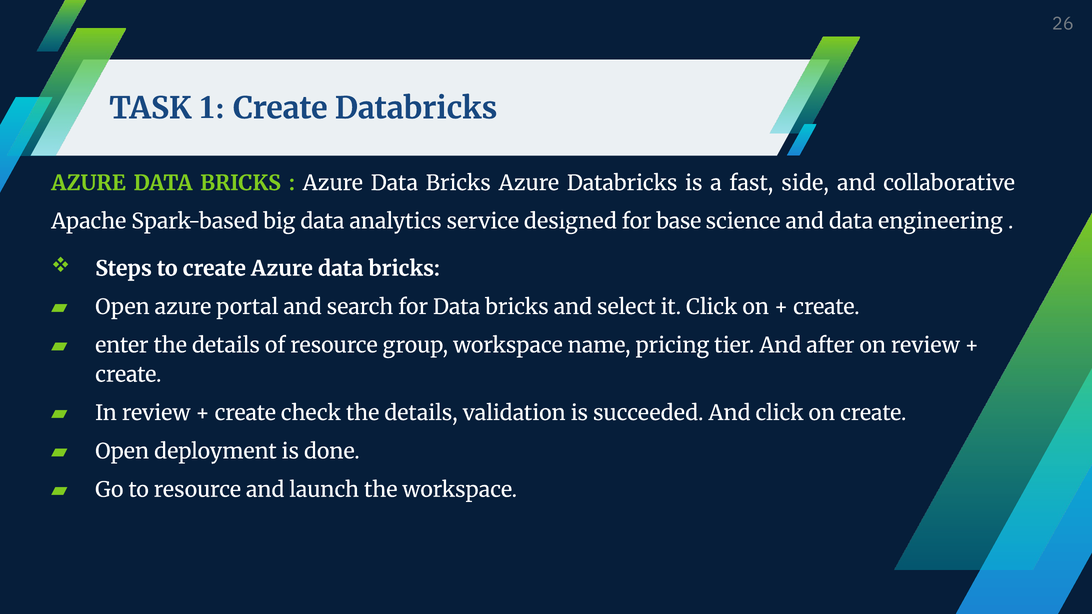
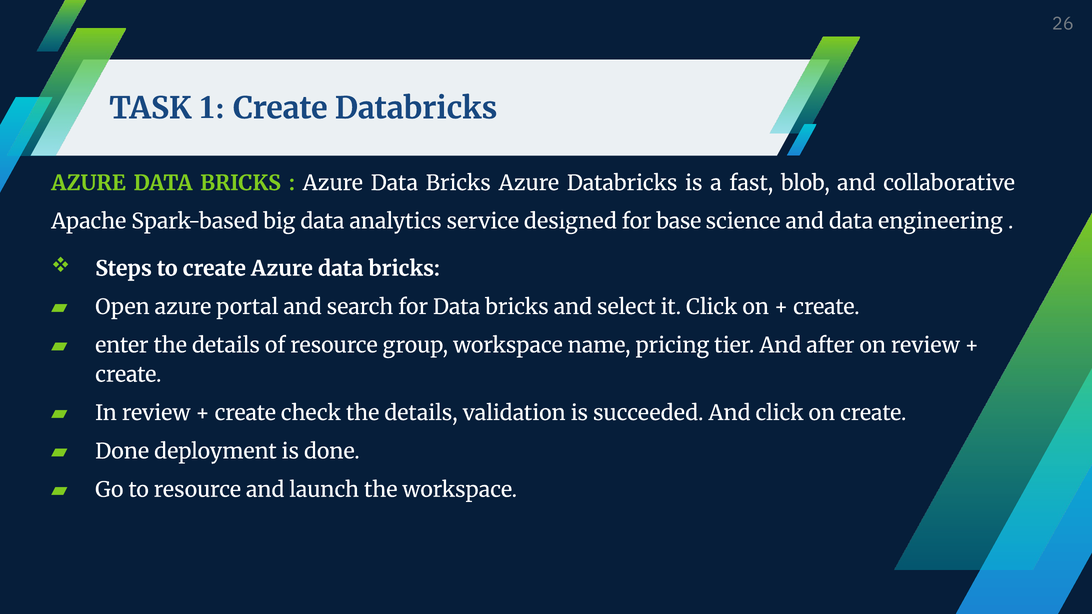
side: side -> blob (805, 183)
Open: Open -> Done (122, 452)
